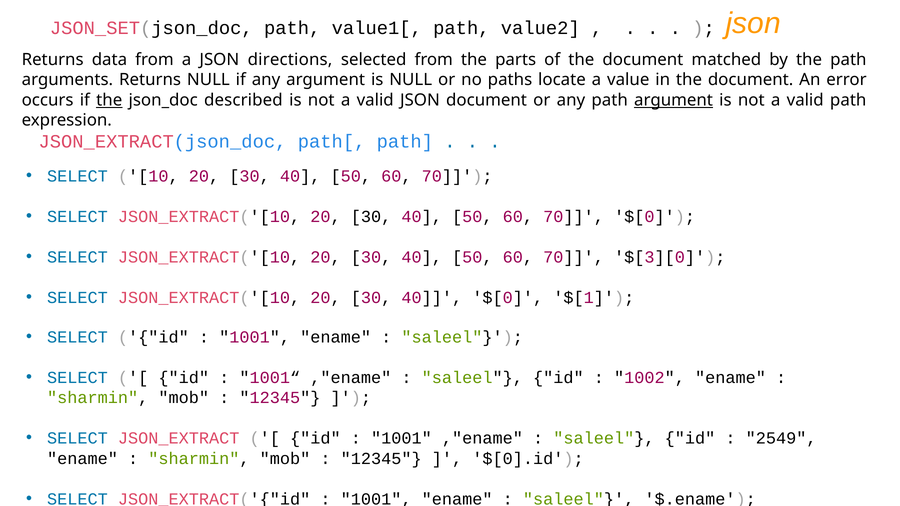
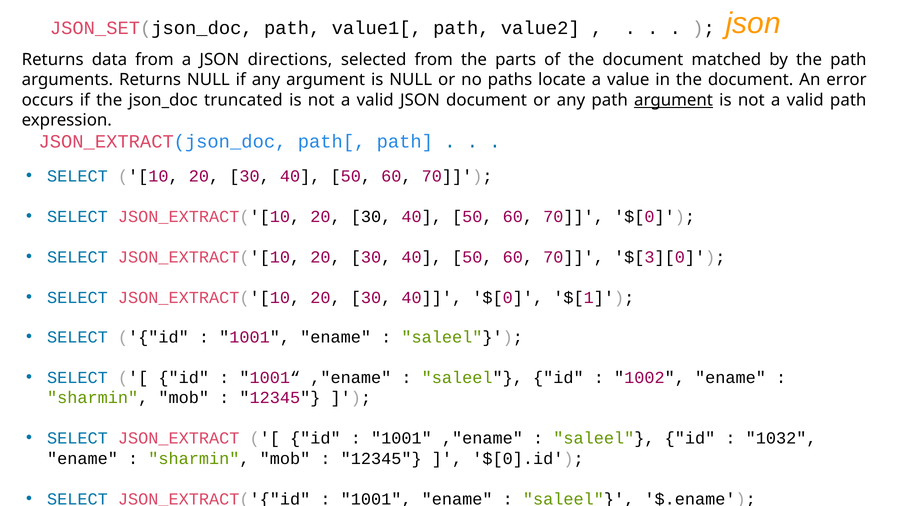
the underline: present -> none (109, 100)
described: described -> truncated (243, 100)
2549: 2549 -> 1032 (781, 438)
